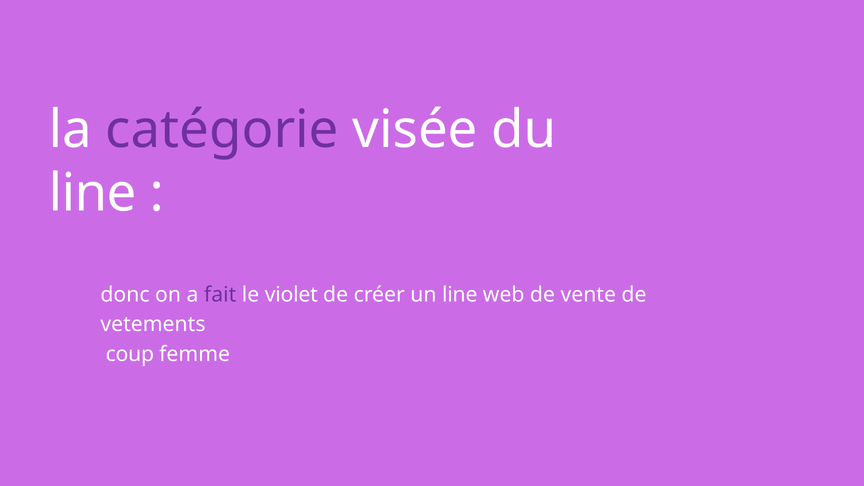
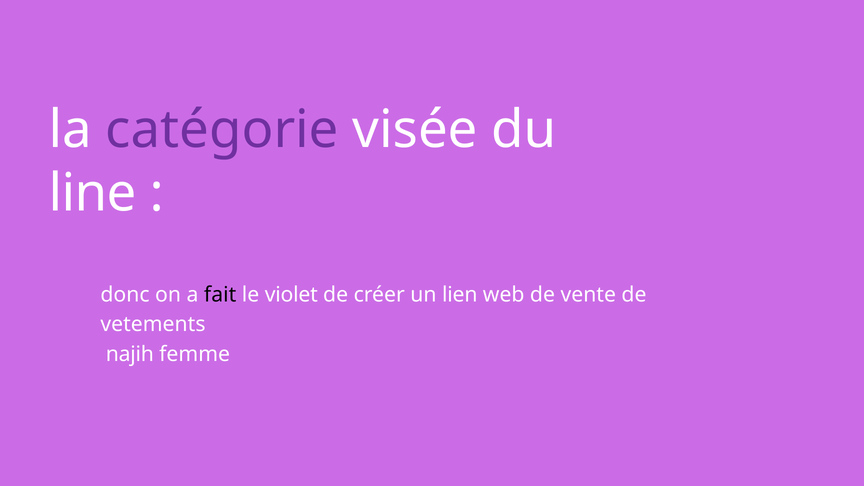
fait colour: purple -> black (220, 295)
un line: line -> lien (460, 295)
coup: coup -> najih (130, 354)
